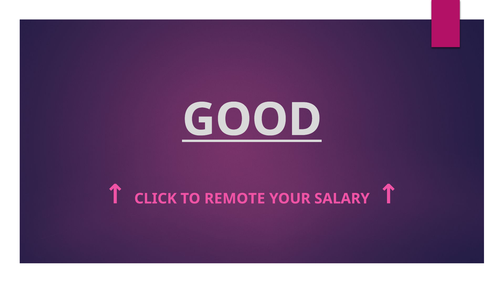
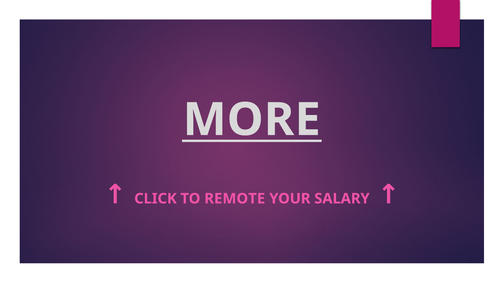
GOOD: GOOD -> MORE (252, 120)
